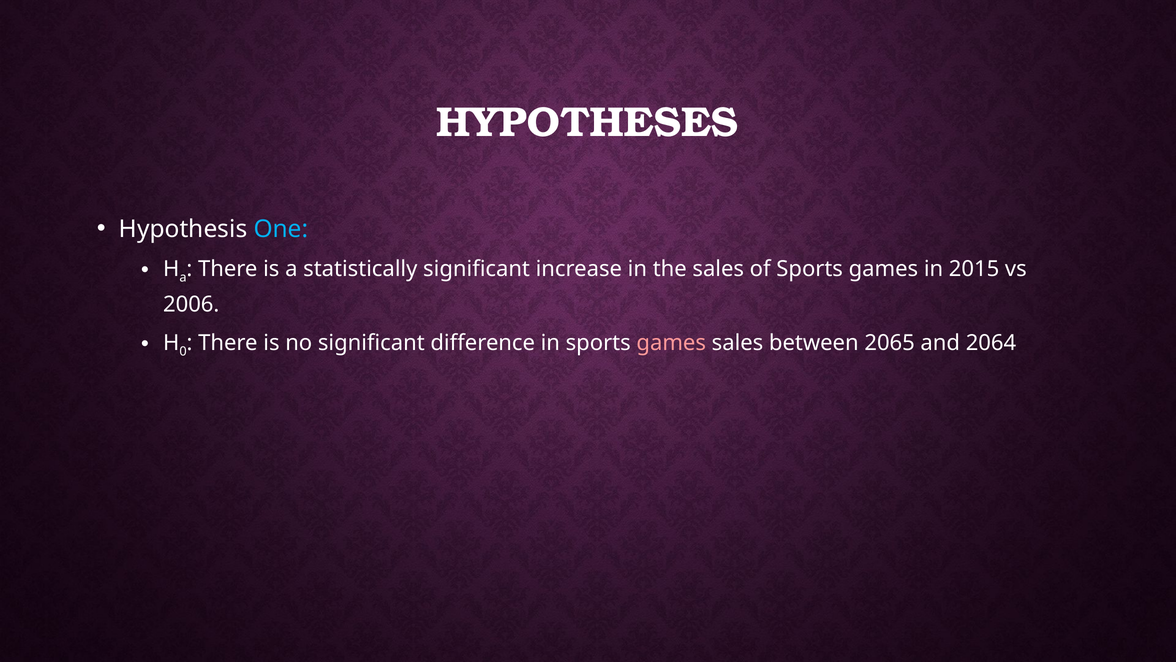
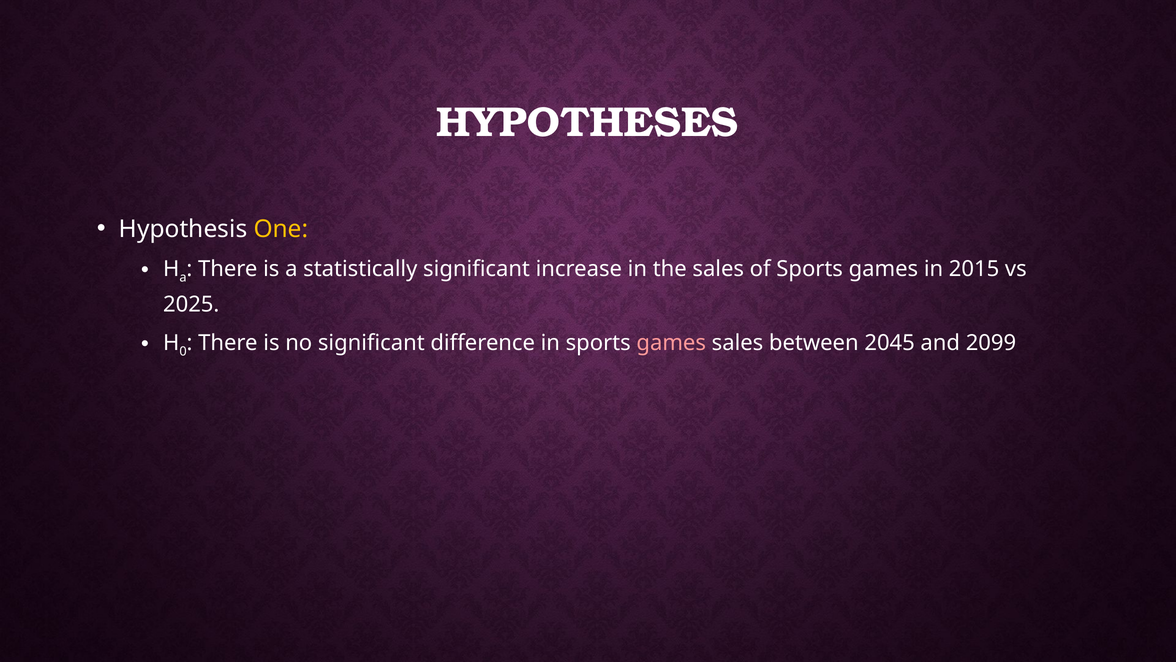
One colour: light blue -> yellow (281, 229)
2006: 2006 -> 2025 (191, 304)
2065: 2065 -> 2045 (890, 343)
2064: 2064 -> 2099 (991, 343)
